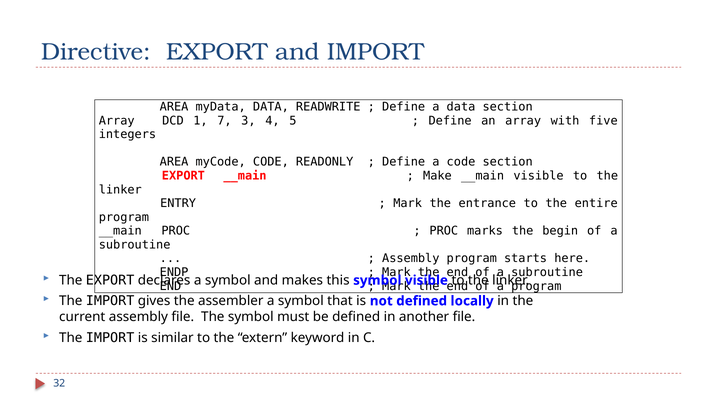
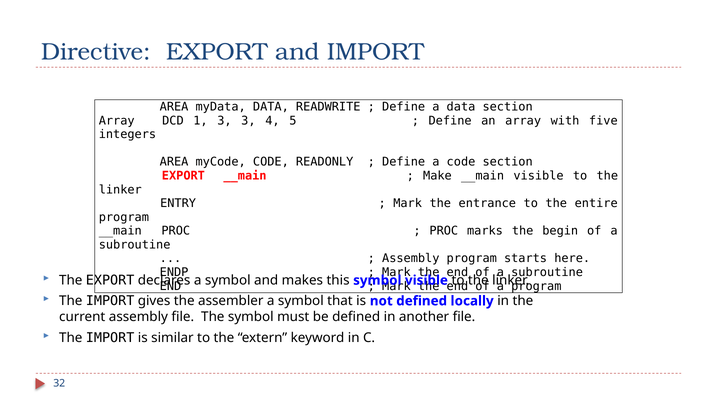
1 7: 7 -> 3 (224, 121)
